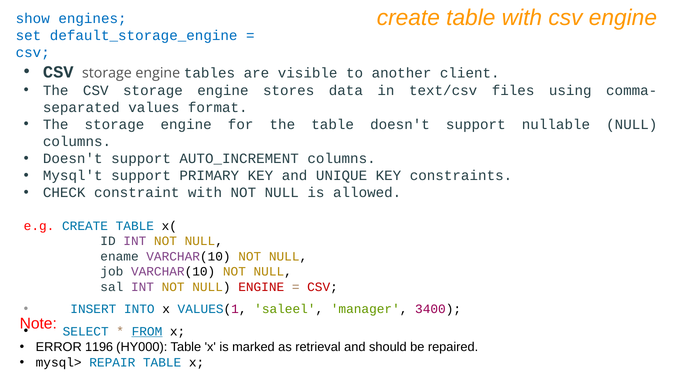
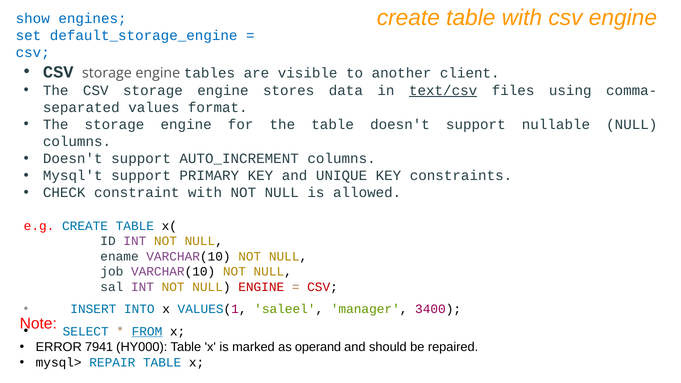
text/csv underline: none -> present (443, 91)
1196: 1196 -> 7941 (99, 347)
retrieval: retrieval -> operand (318, 347)
